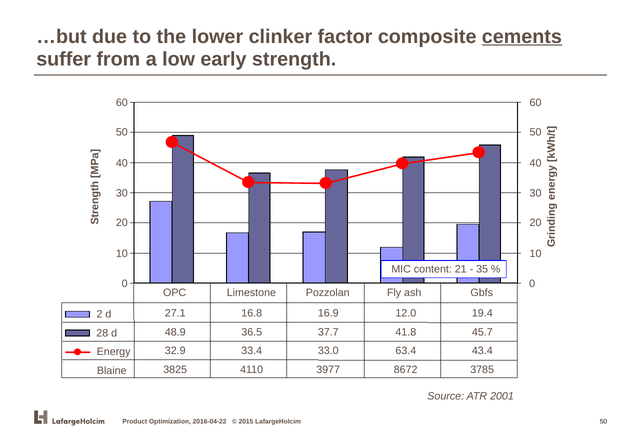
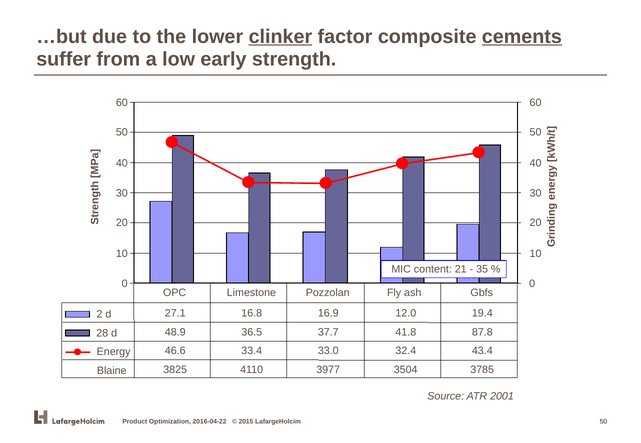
clinker underline: none -> present (280, 37)
45.7: 45.7 -> 87.8 (482, 333)
32.9: 32.9 -> 46.6 (175, 352)
63.4: 63.4 -> 32.4 (406, 352)
8672: 8672 -> 3504 (406, 370)
